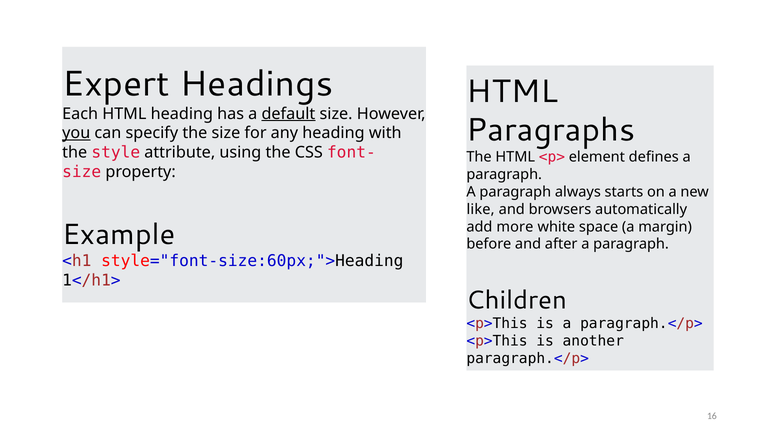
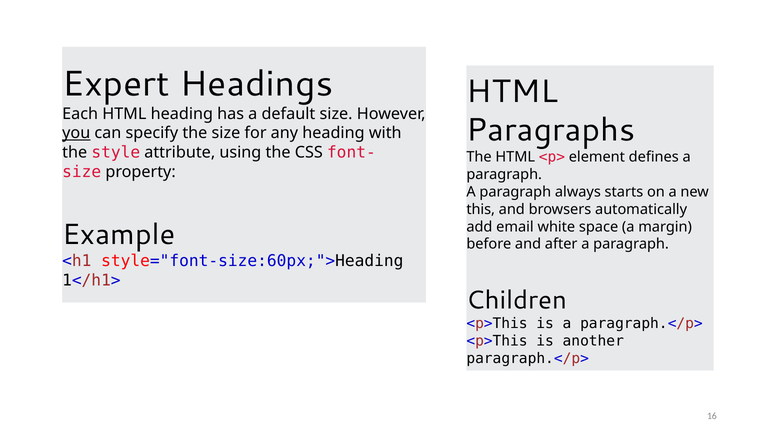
default underline: present -> none (288, 114)
like: like -> this (481, 210)
more: more -> email (515, 227)
